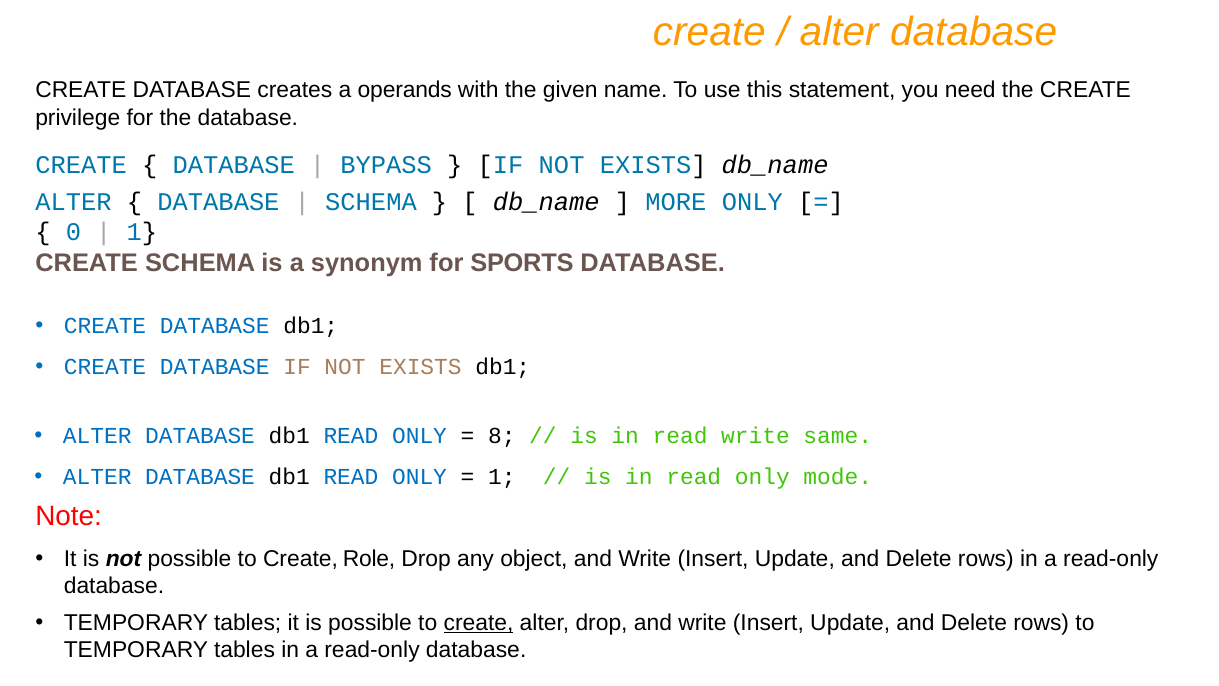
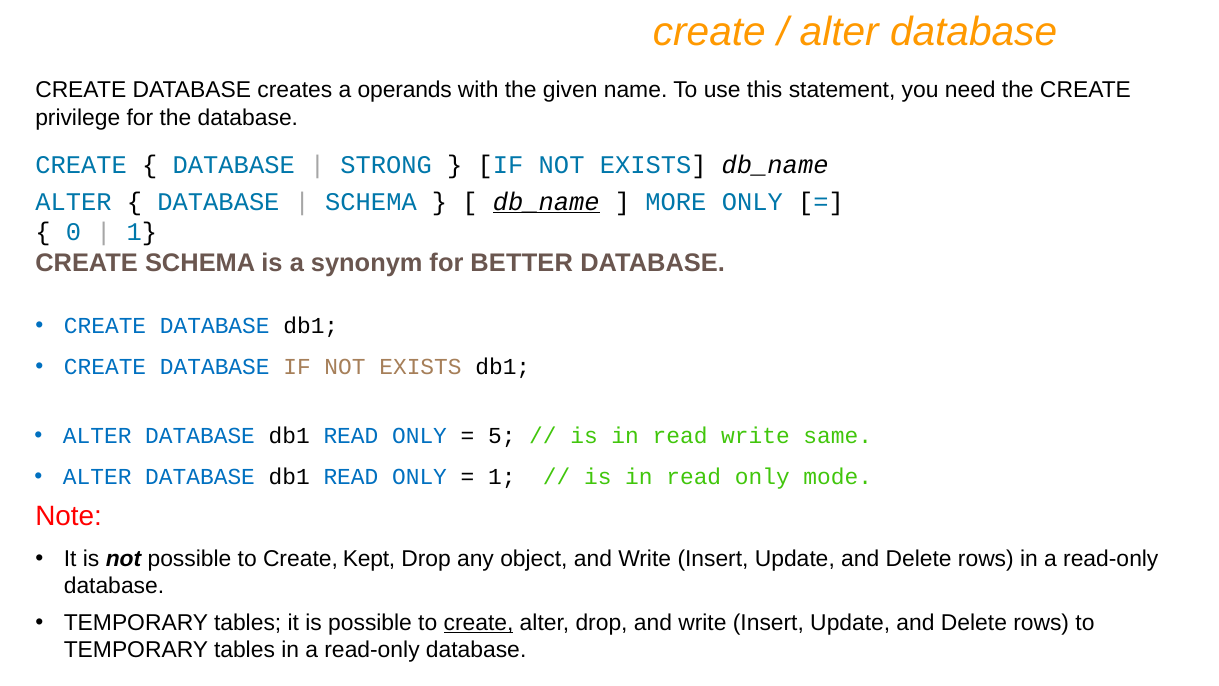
BYPASS: BYPASS -> STRONG (386, 165)
db_name underline: none -> present (546, 202)
SPORTS: SPORTS -> BETTER (522, 263)
8: 8 -> 5 (502, 436)
Role: Role -> Kept (369, 559)
